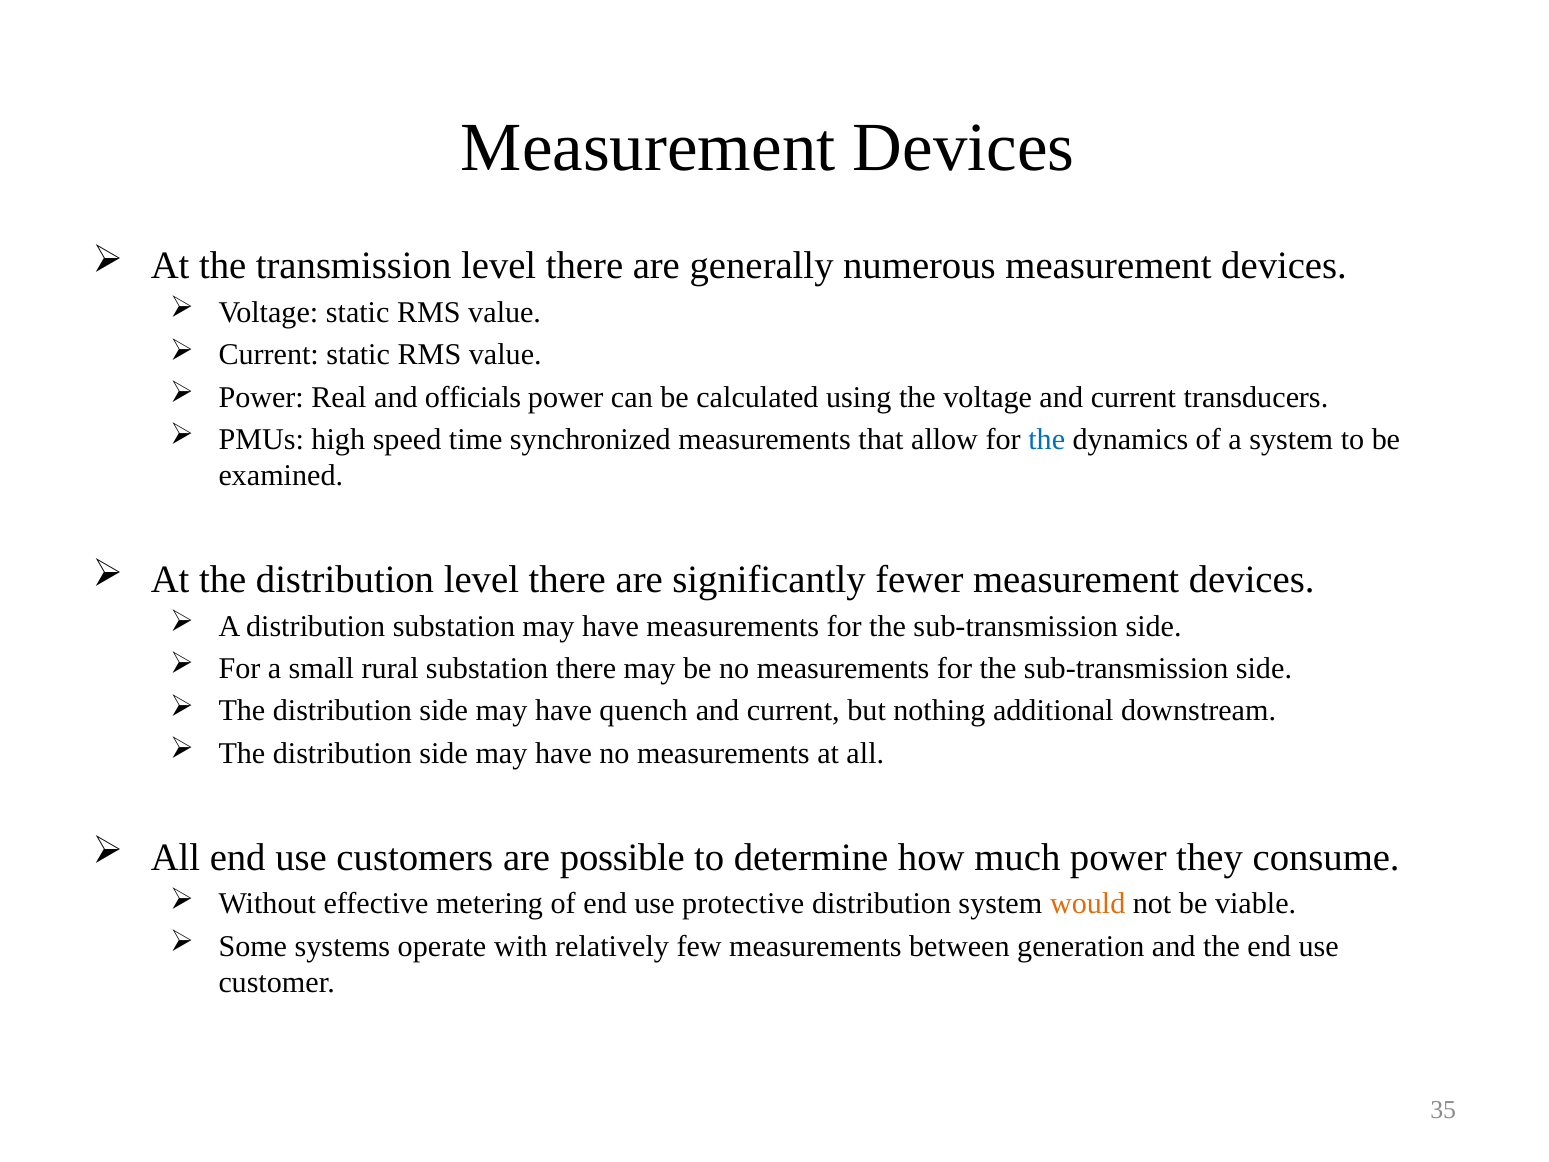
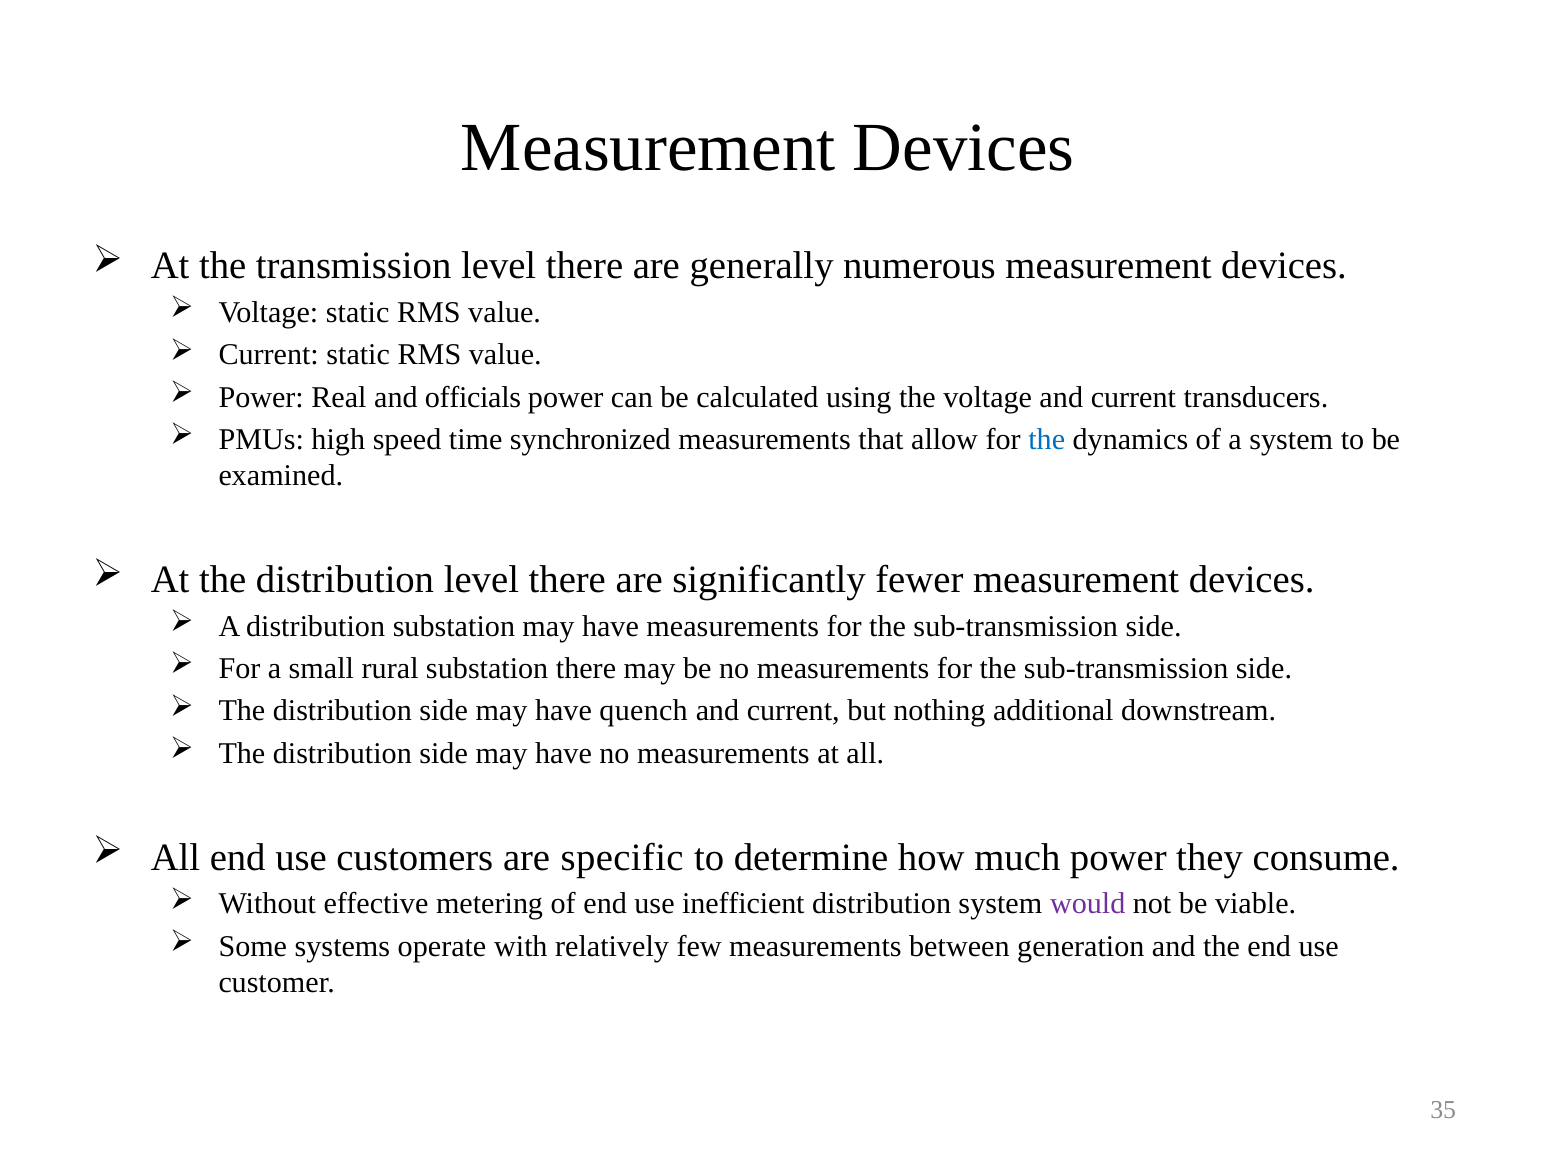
possible: possible -> specific (622, 857)
protective: protective -> inefficient (743, 904)
would colour: orange -> purple (1088, 904)
